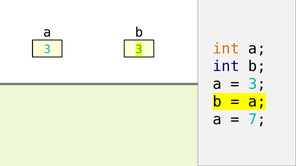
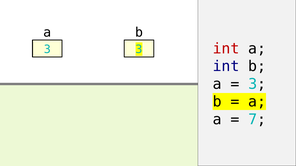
int colour: orange -> red (226, 49)
